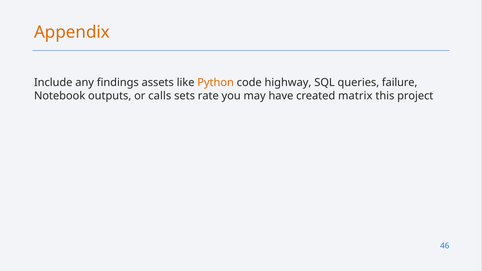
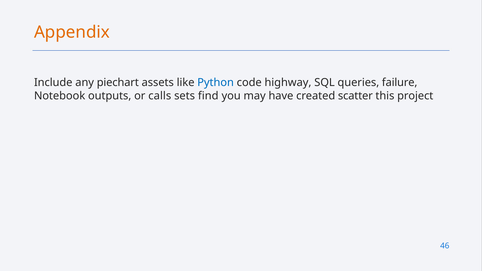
findings: findings -> piechart (118, 83)
Python colour: orange -> blue (216, 83)
rate: rate -> find (208, 96)
matrix: matrix -> scatter (355, 96)
